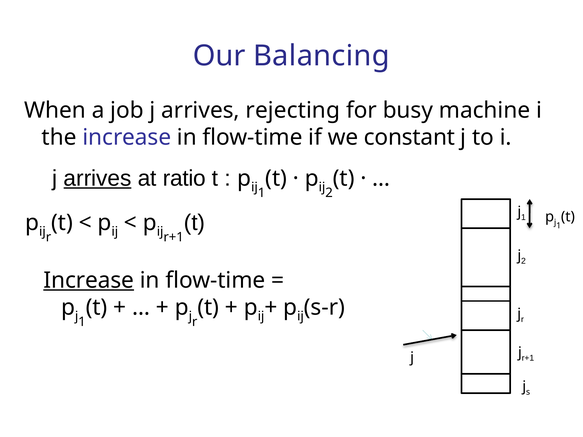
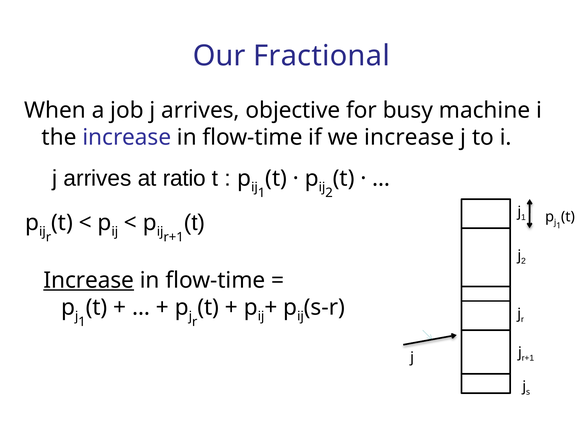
Balancing: Balancing -> Fractional (322, 56)
rejecting: rejecting -> objective (293, 110)
we constant: constant -> increase (409, 138)
arrives underline: present -> none (98, 178)
